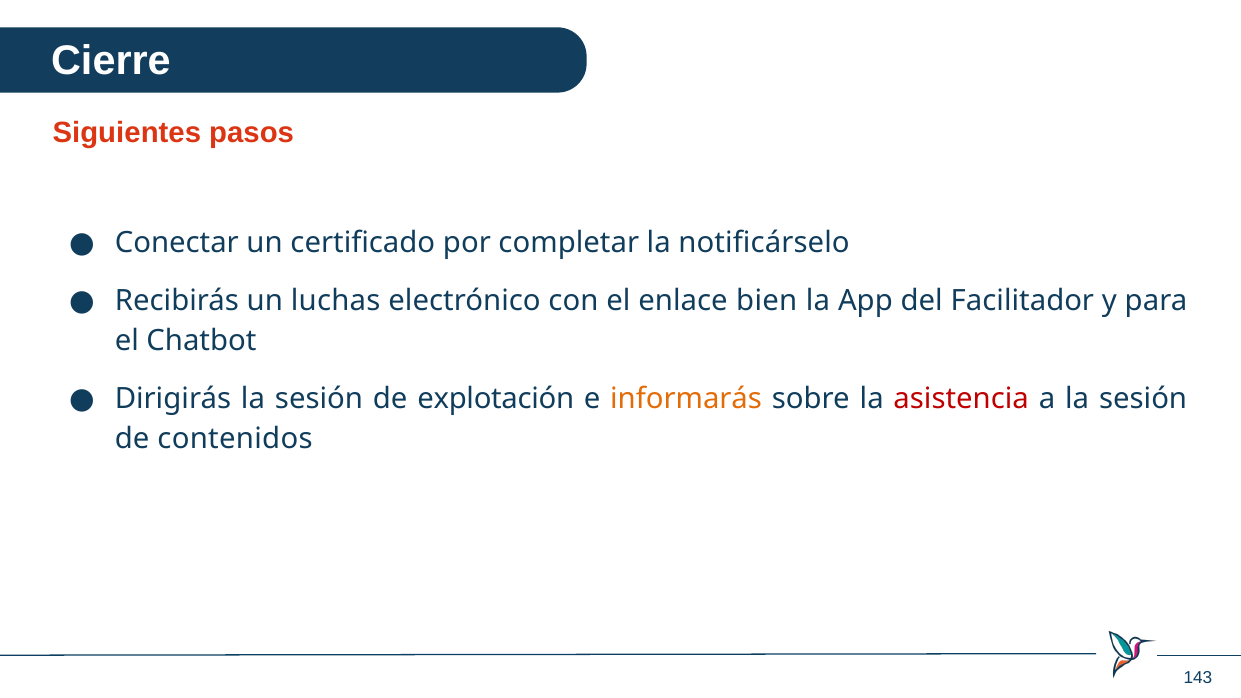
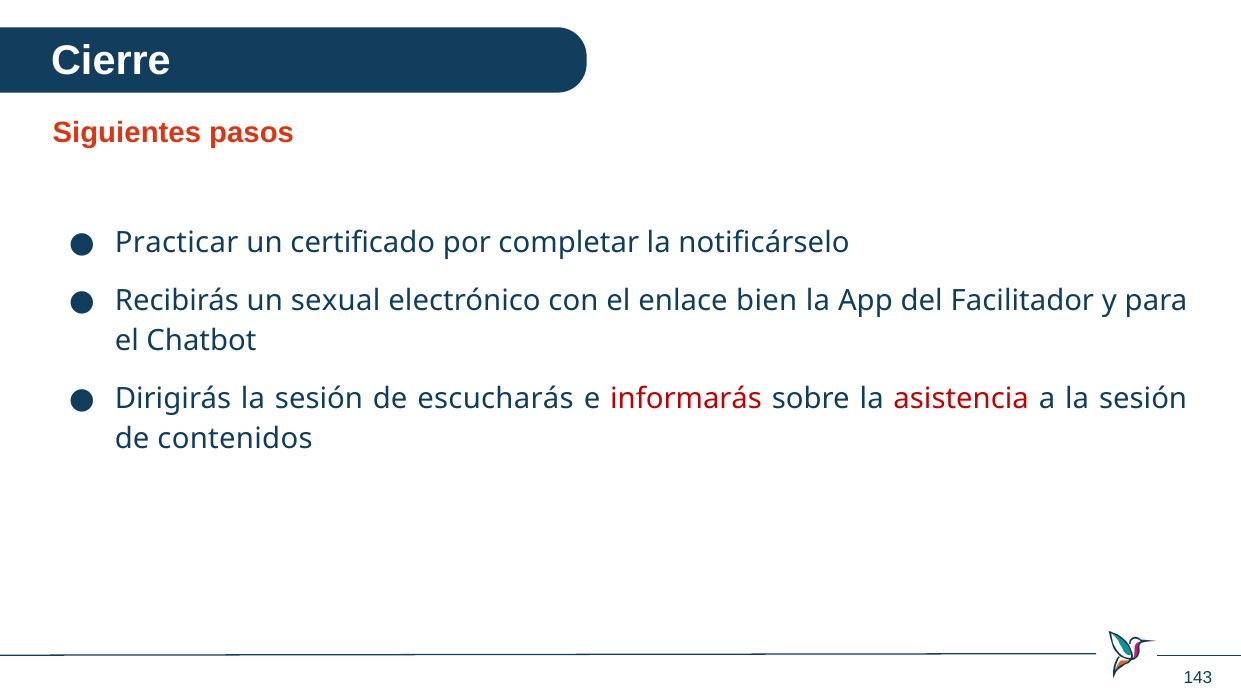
Conectar: Conectar -> Practicar (177, 243)
luchas: luchas -> sexual (336, 301)
explotación: explotación -> escucharás (496, 399)
informarás colour: orange -> red (686, 399)
